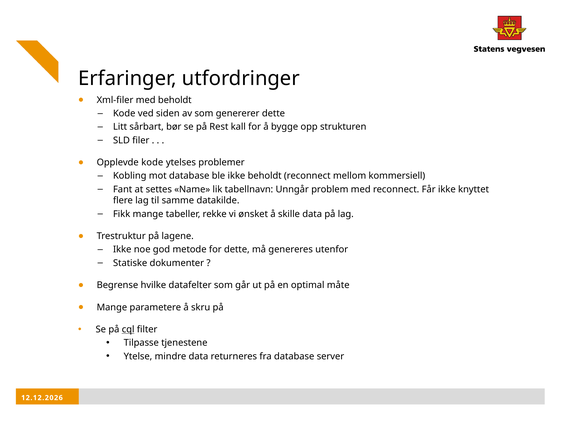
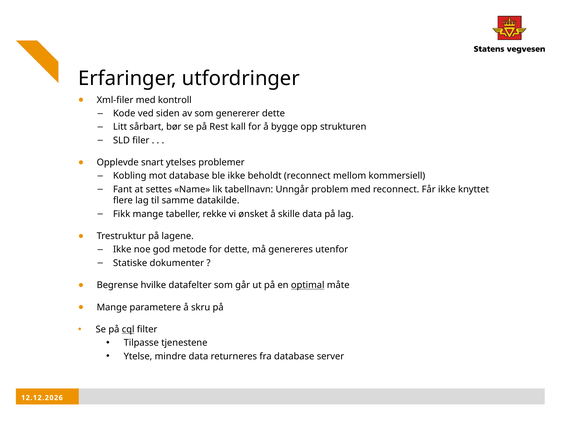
med beholdt: beholdt -> kontroll (175, 100)
Opplevde kode: kode -> snart (152, 162)
optimal underline: none -> present (308, 285)
